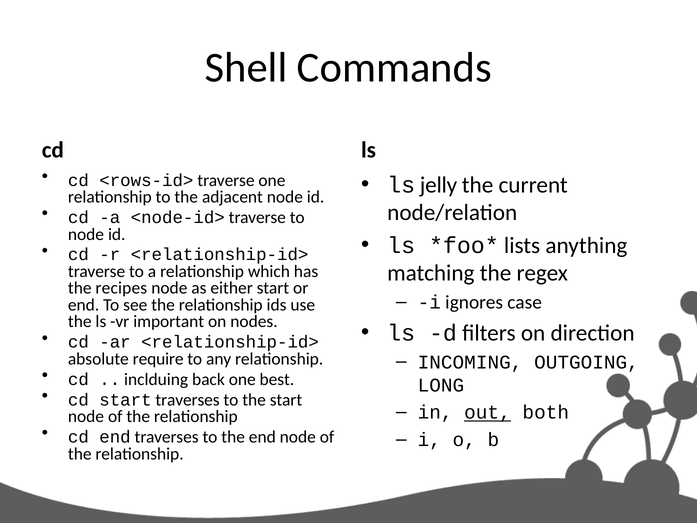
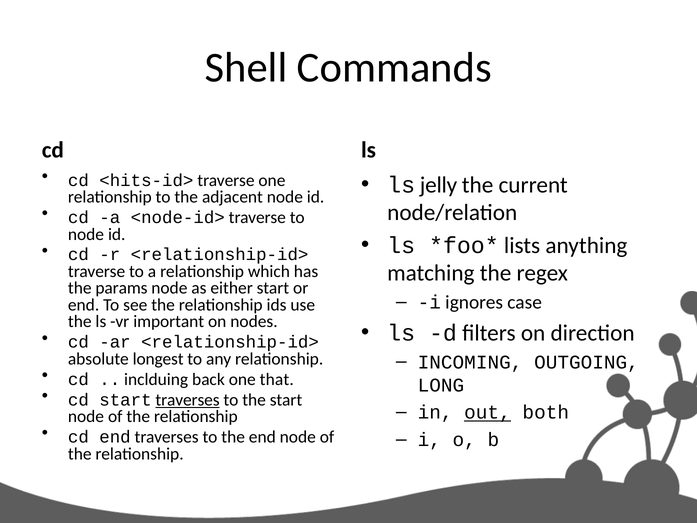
<rows-id>: <rows-id> -> <hits-id> (146, 180)
recipes: recipes -> params (121, 288)
require: require -> longest (158, 359)
best: best -> that (277, 379)
traverses underline: none -> present (188, 400)
